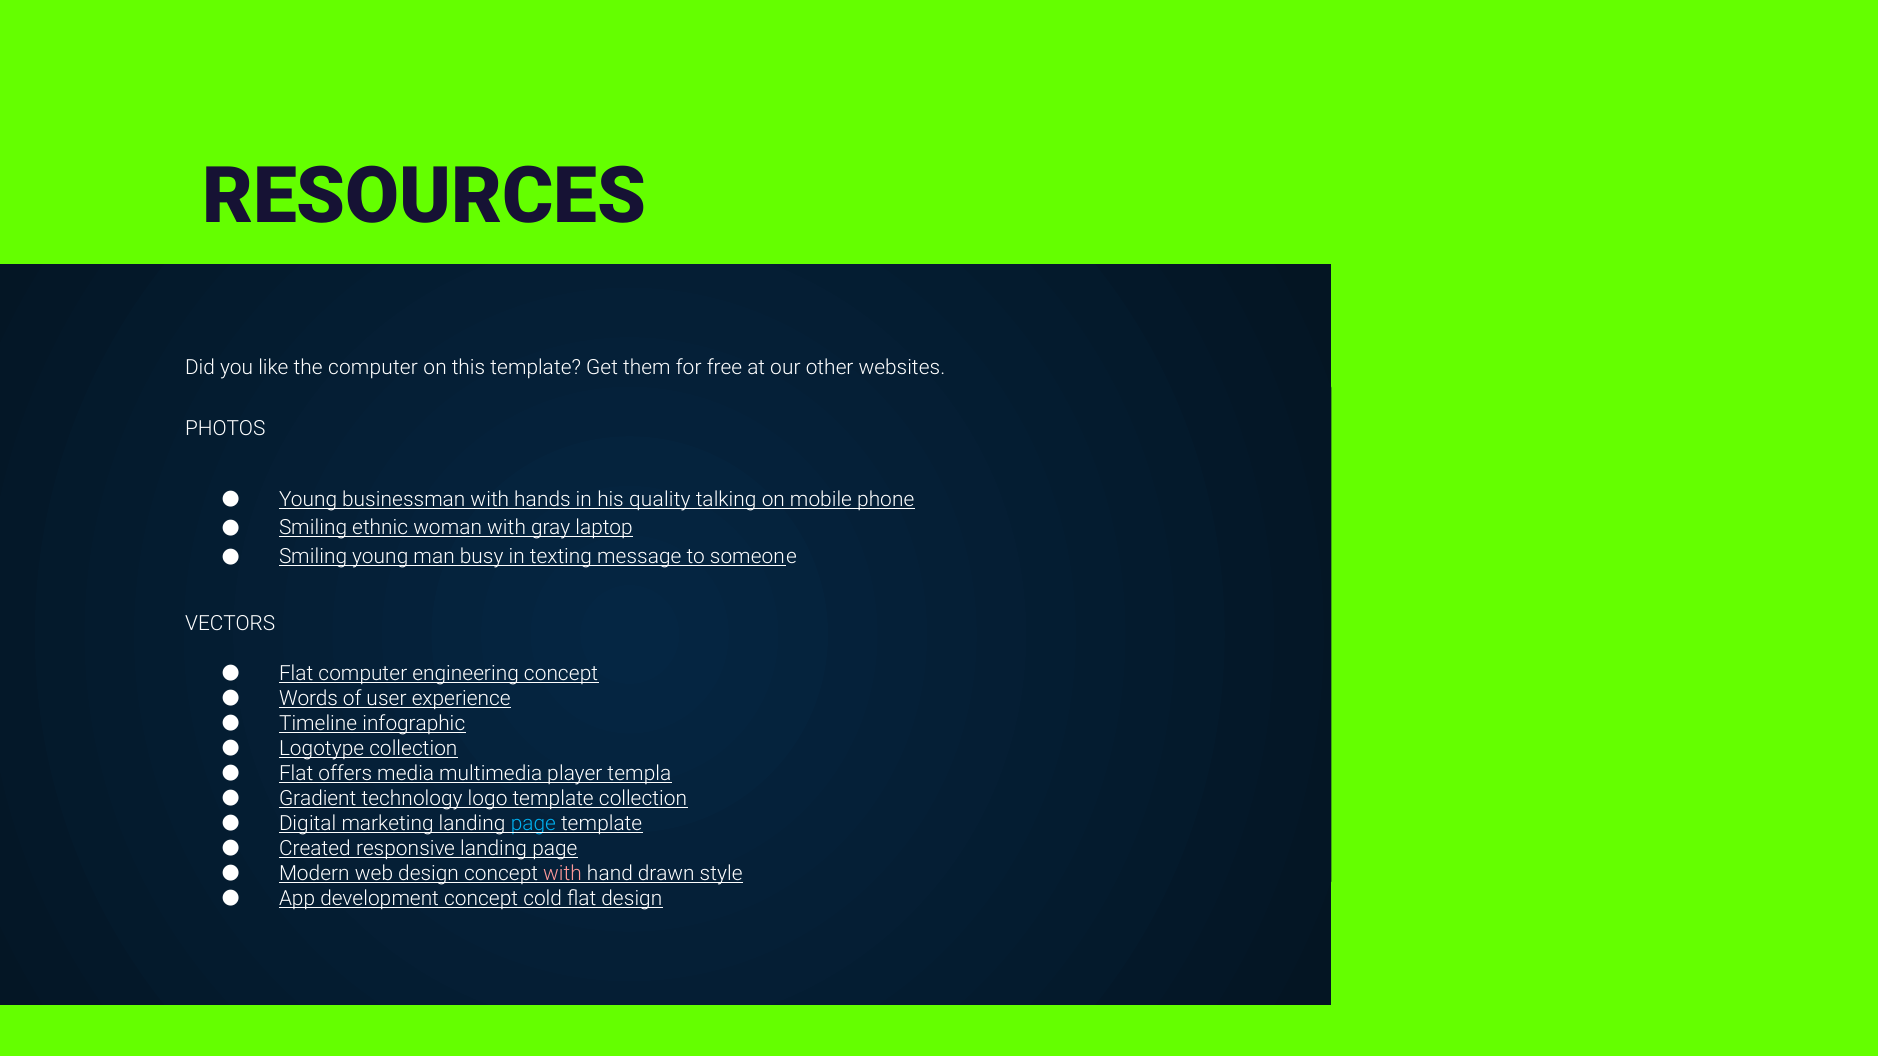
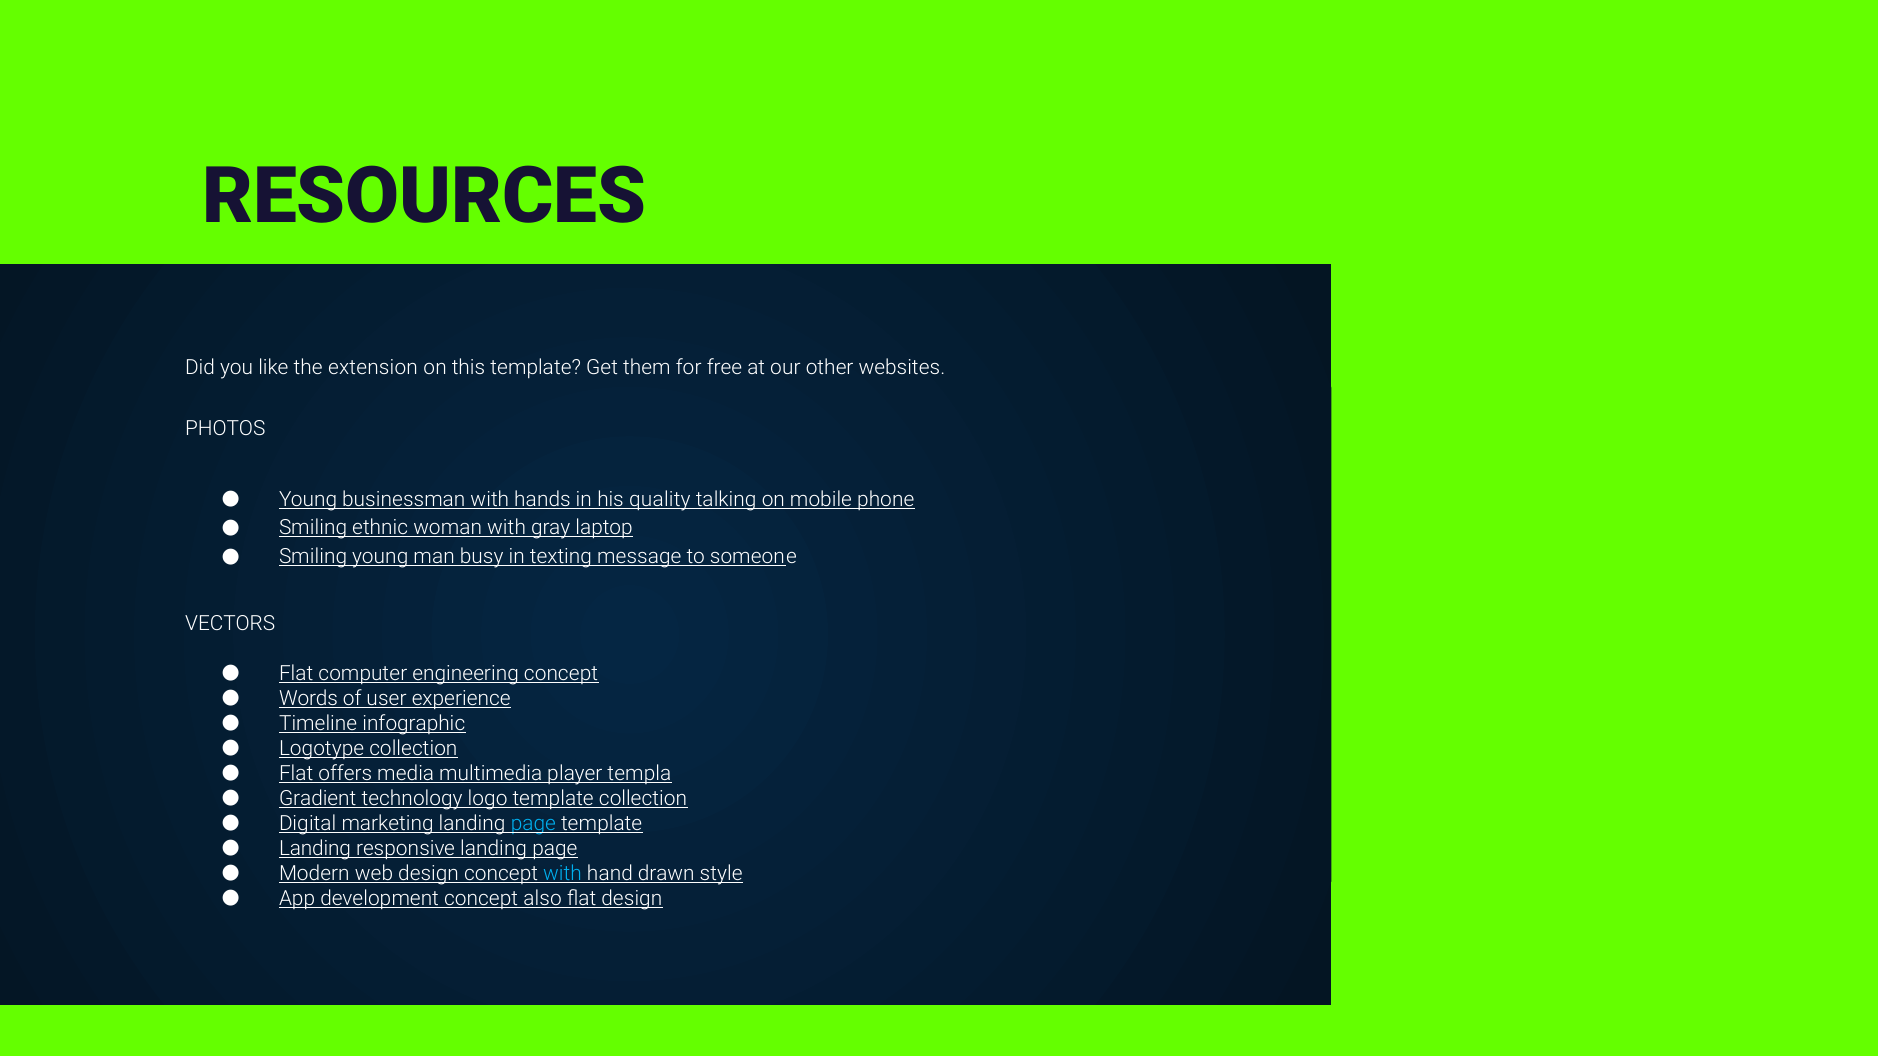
the computer: computer -> extension (373, 368)
Created: Created -> Landing (315, 848)
with colour: pink -> light blue (563, 873)
cold: cold -> also (543, 898)
